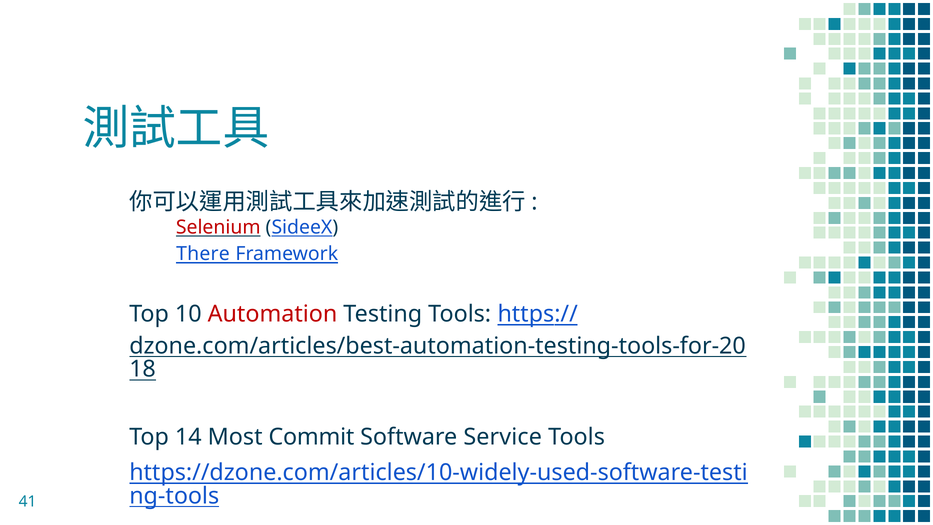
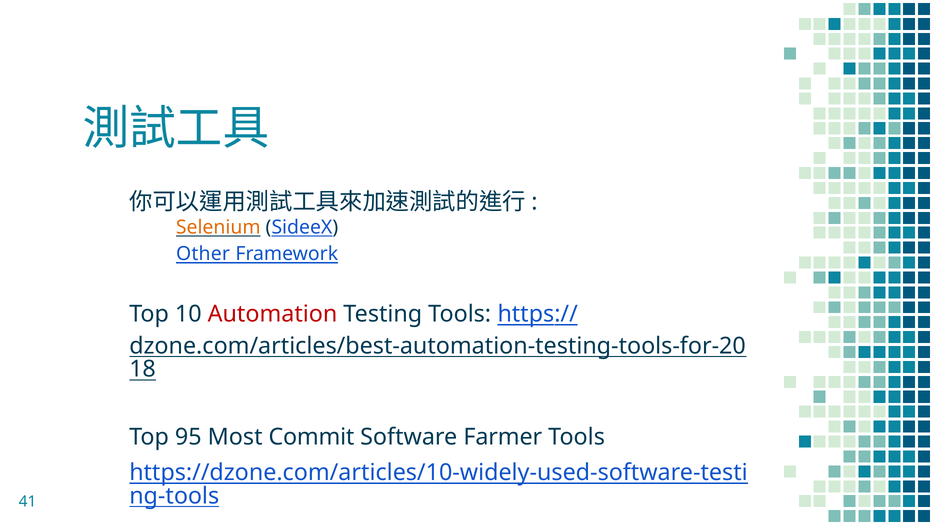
Selenium colour: red -> orange (218, 227)
There: There -> Other (203, 254)
14: 14 -> 95 (188, 437)
Service: Service -> Farmer (503, 437)
